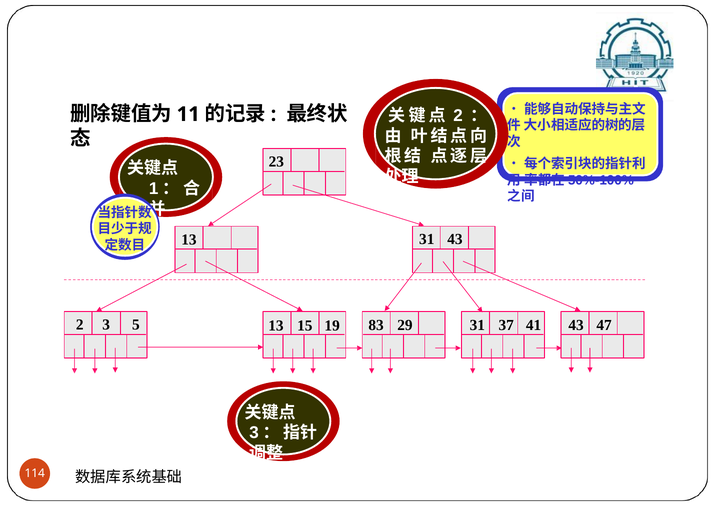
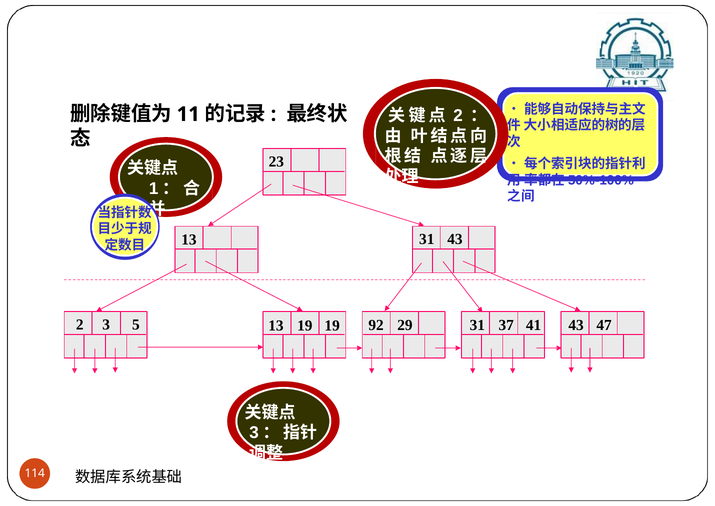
13 15: 15 -> 19 (305, 326)
83: 83 -> 92 (376, 325)
